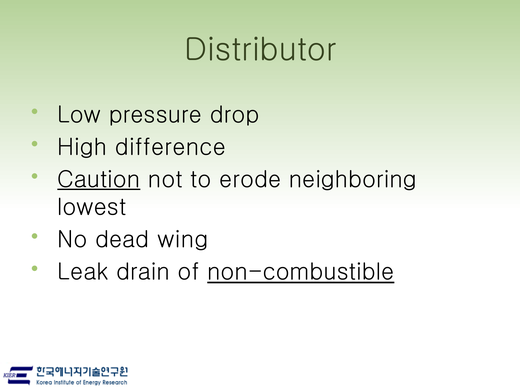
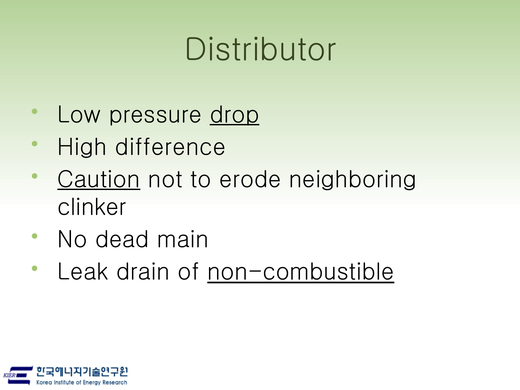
drop underline: none -> present (235, 115)
lowest: lowest -> clinker (92, 207)
wing: wing -> main (183, 240)
